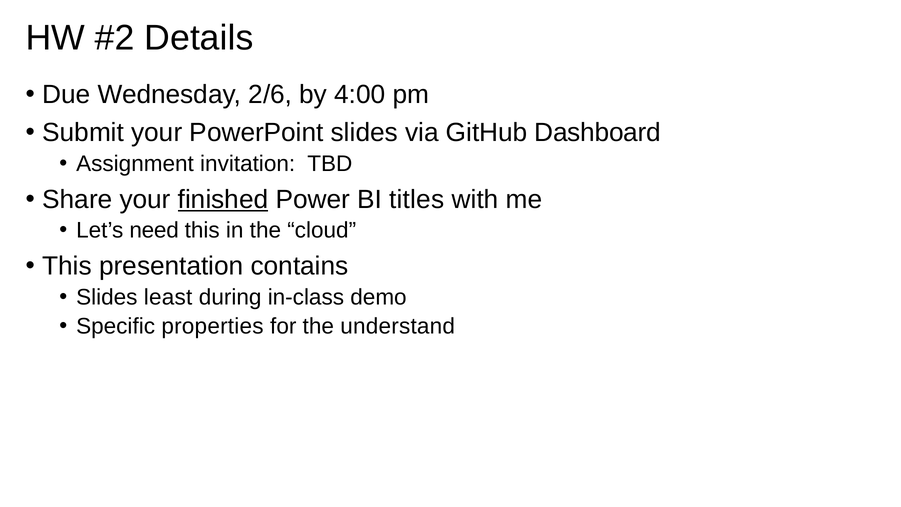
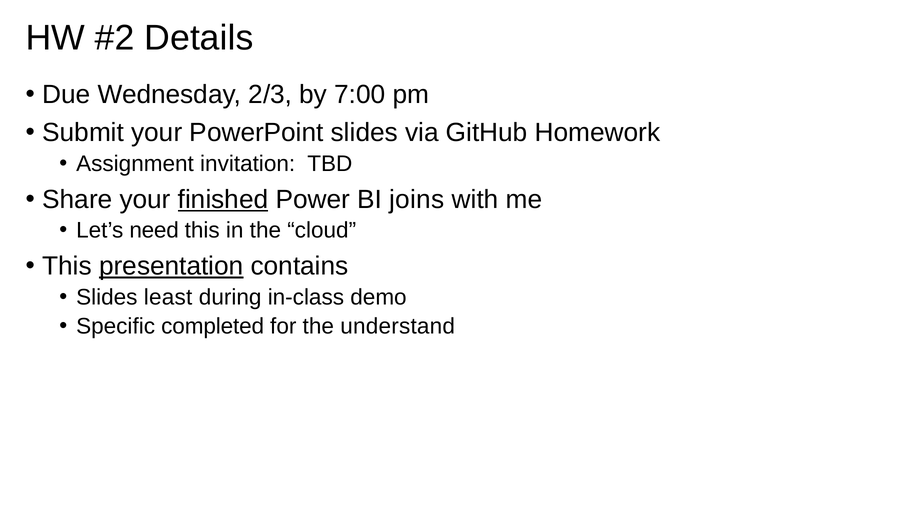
2/6: 2/6 -> 2/3 (270, 95)
4:00: 4:00 -> 7:00 (360, 95)
Dashboard: Dashboard -> Homework (598, 133)
titles: titles -> joins (417, 199)
presentation underline: none -> present (171, 266)
properties: properties -> completed (213, 326)
